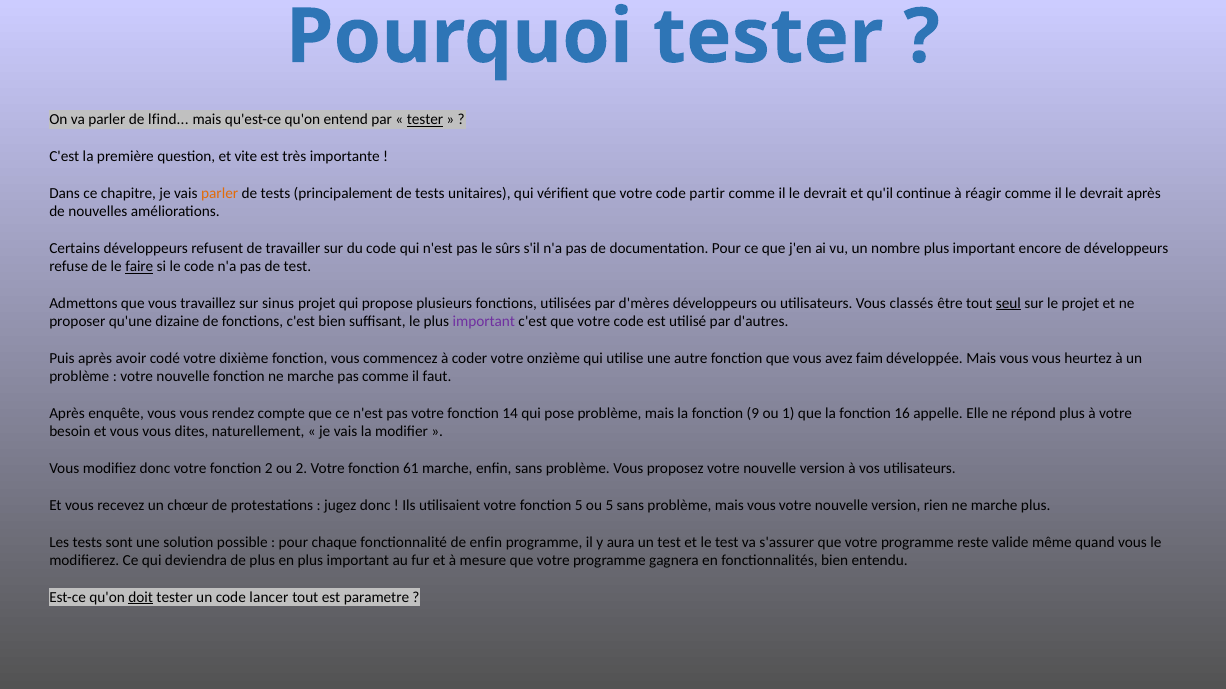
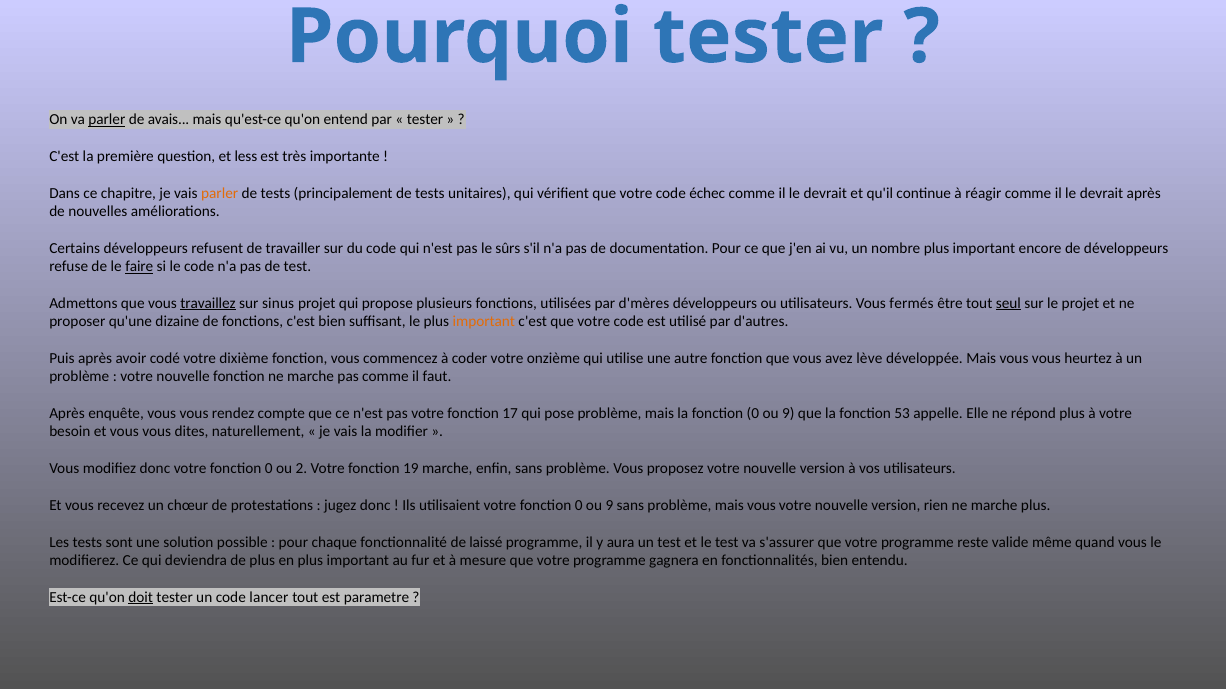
parler underline: none -> present (107, 120)
lfind: lfind -> avais (169, 120)
tester underline: present -> none (425, 120)
vite: vite -> less (246, 156)
partir: partir -> échec (707, 193)
travaillez underline: none -> present (208, 304)
classés: classés -> fermés (912, 304)
important colour: purple -> orange (484, 322)
faim: faim -> lève (869, 359)
14: 14 -> 17 (510, 414)
la fonction 9: 9 -> 0 (753, 414)
1: 1 -> 9 (788, 414)
16: 16 -> 53 (902, 414)
donc votre fonction 2: 2 -> 0 (269, 469)
61: 61 -> 19 (411, 469)
utilisaient votre fonction 5: 5 -> 0 (579, 506)
5: 5 -> 9 (609, 506)
de enfin: enfin -> laissé (486, 543)
